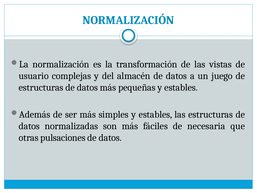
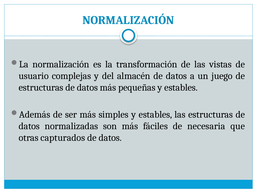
pulsaciones: pulsaciones -> capturados (63, 137)
